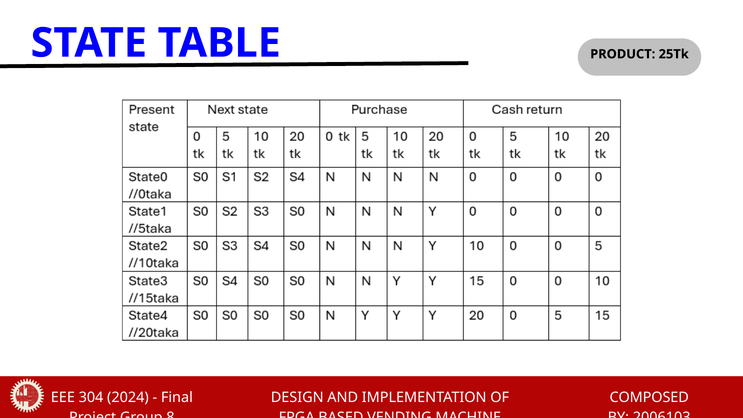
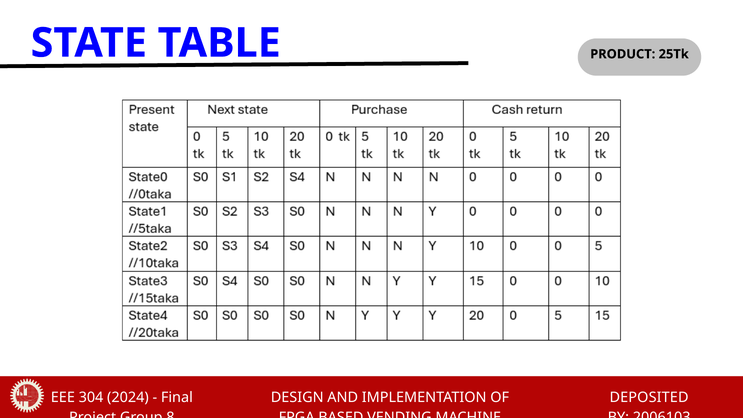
COMPOSED: COMPOSED -> DEPOSITED (649, 397)
